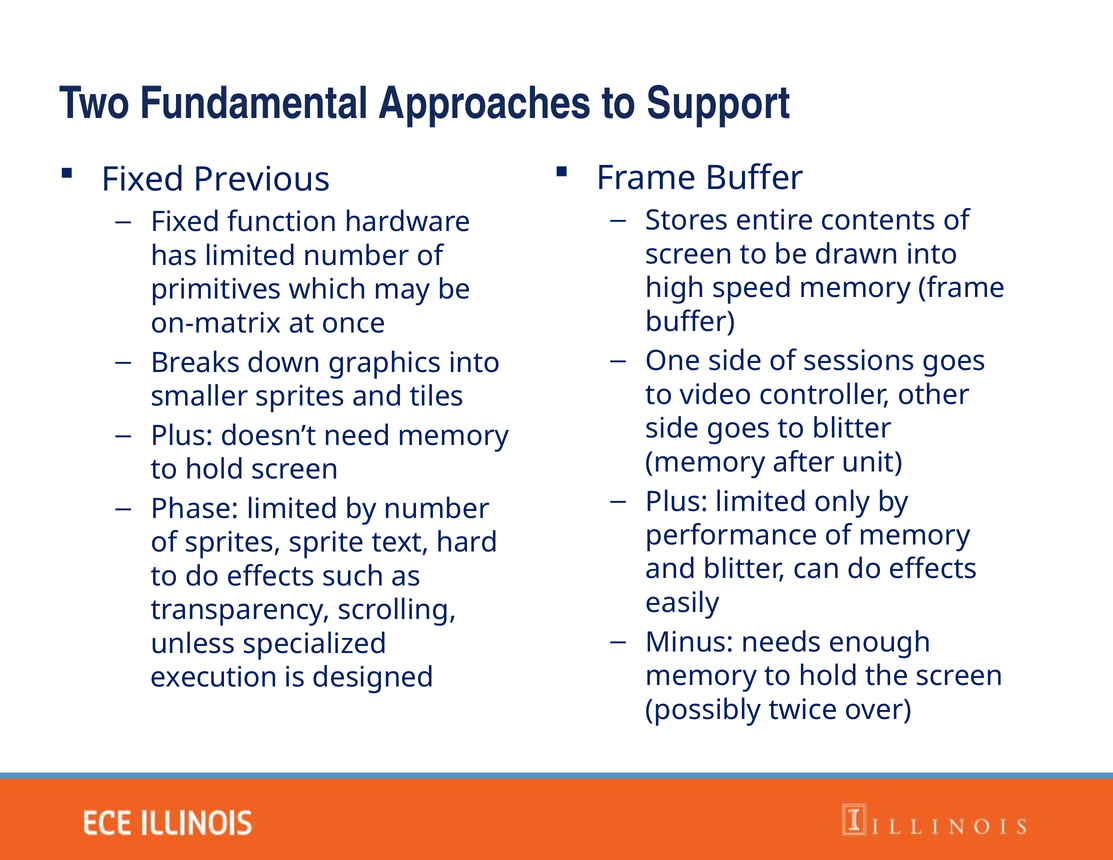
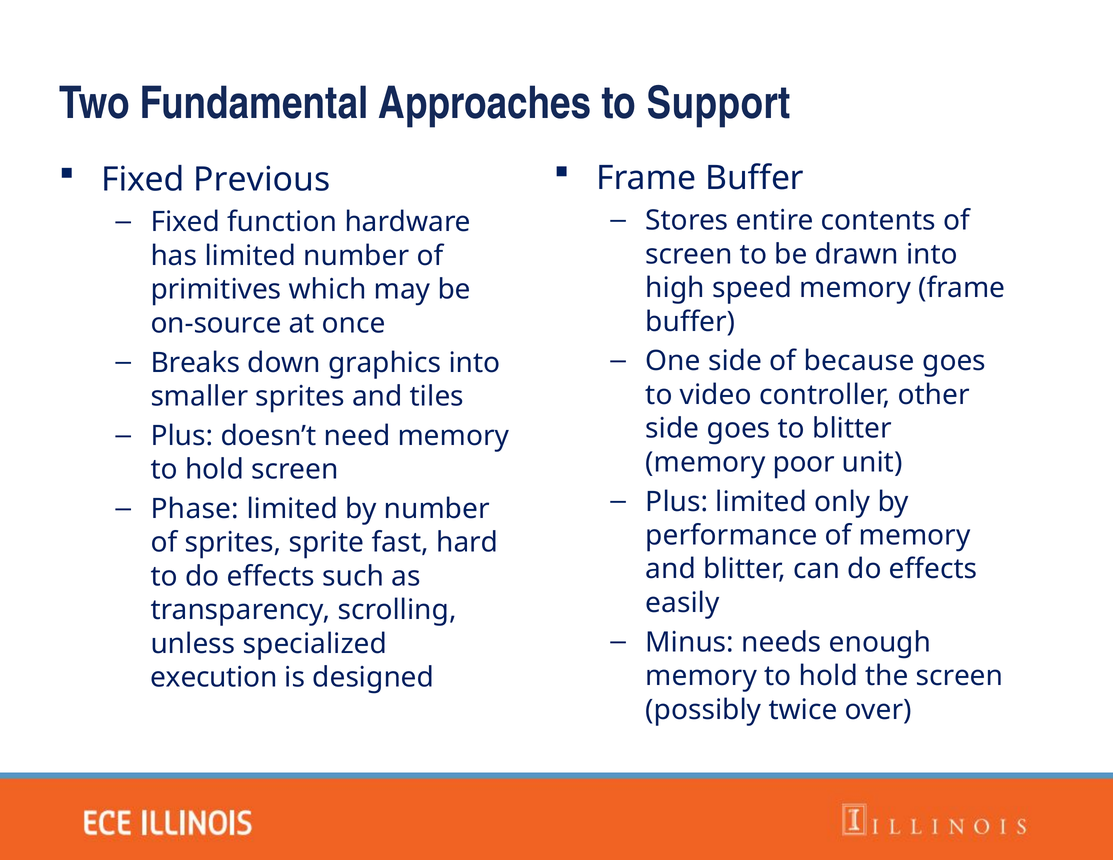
on-matrix: on-matrix -> on-source (216, 323)
sessions: sessions -> because (859, 361)
after: after -> poor (804, 462)
text: text -> fast (400, 543)
